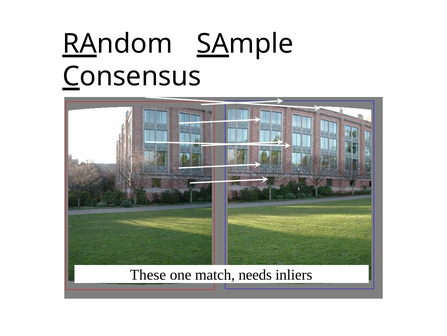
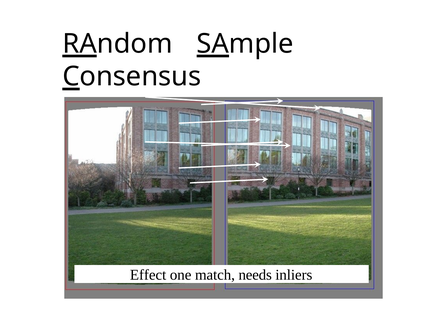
These: These -> Effect (148, 274)
